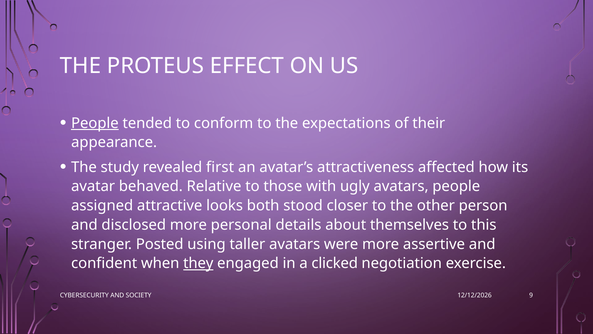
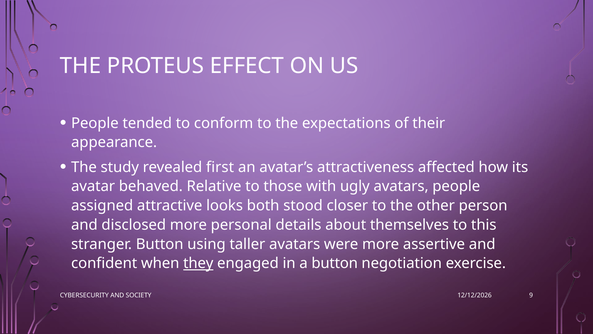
People underline: present -> none (95, 123)
stranger Posted: Posted -> Button (160, 244)
a clicked: clicked -> button (335, 263)
